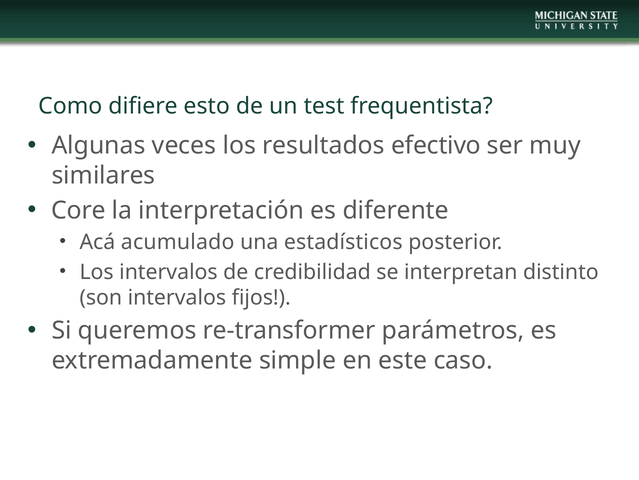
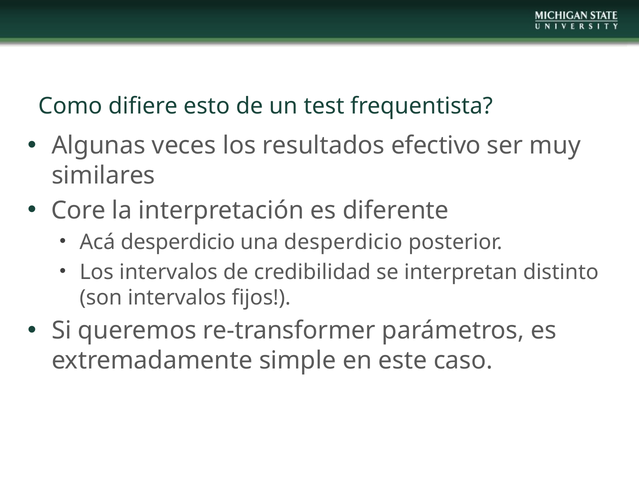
Acá acumulado: acumulado -> desperdicio (178, 242)
una estadísticos: estadísticos -> desperdicio (343, 242)
